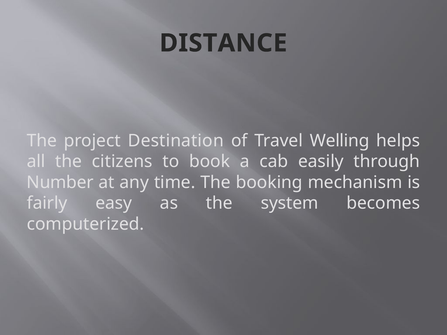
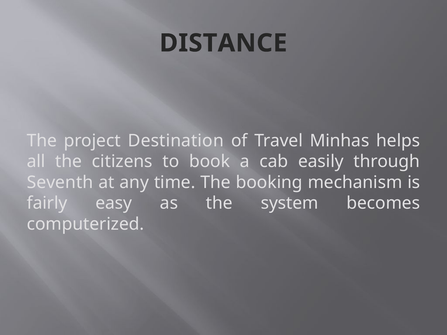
Welling: Welling -> Minhas (340, 141)
Number: Number -> Seventh (60, 183)
